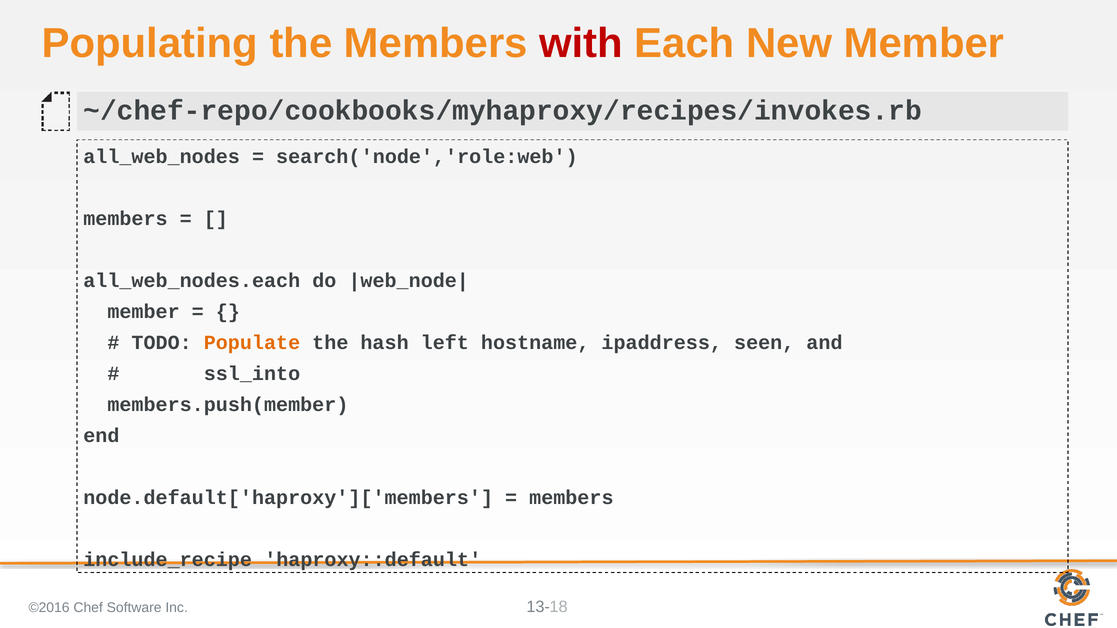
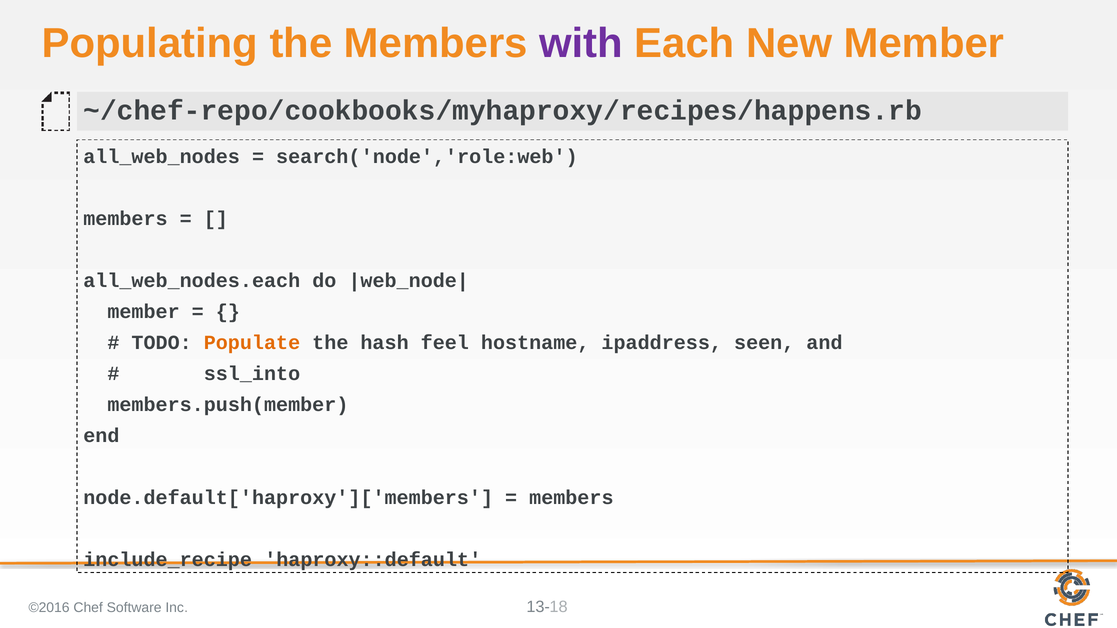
with colour: red -> purple (581, 43)
~/chef-repo/cookbooks/myhaproxy/recipes/invokes.rb: ~/chef-repo/cookbooks/myhaproxy/recipes/invokes.rb -> ~/chef-repo/cookbooks/myhaproxy/recipes/happens.rb (503, 111)
left: left -> feel (445, 343)
